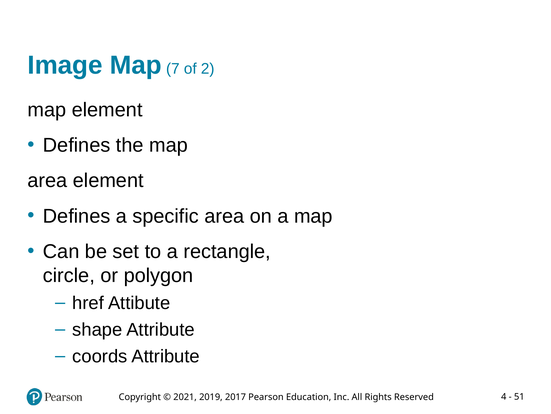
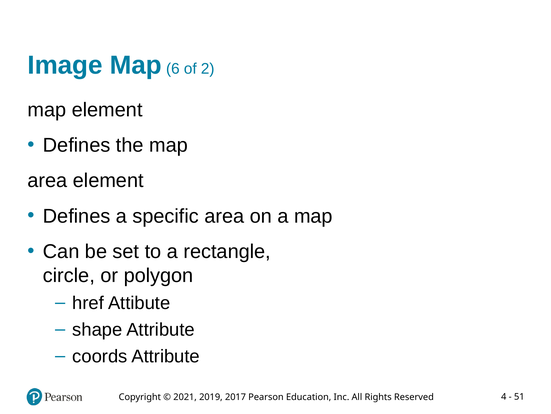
7: 7 -> 6 (173, 69)
